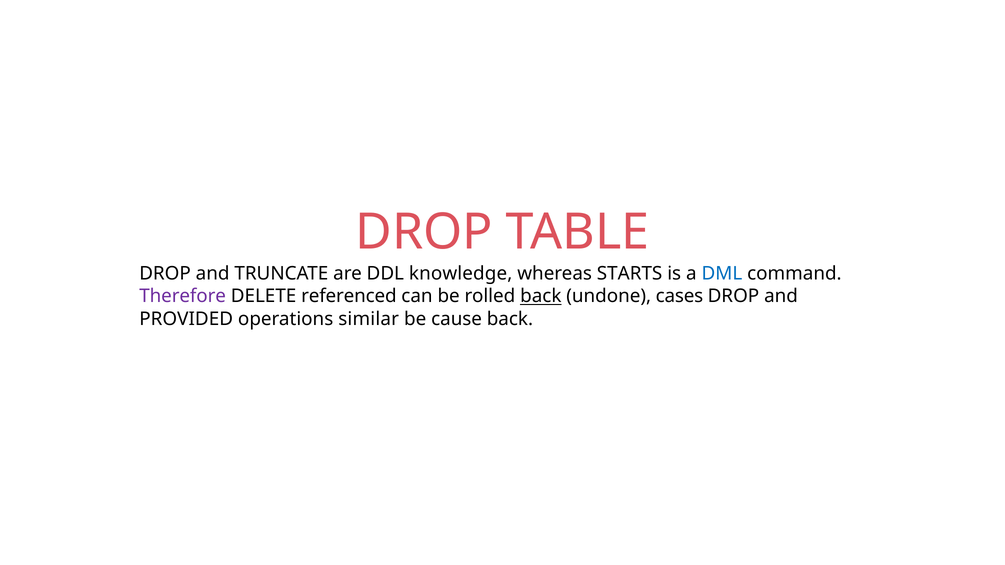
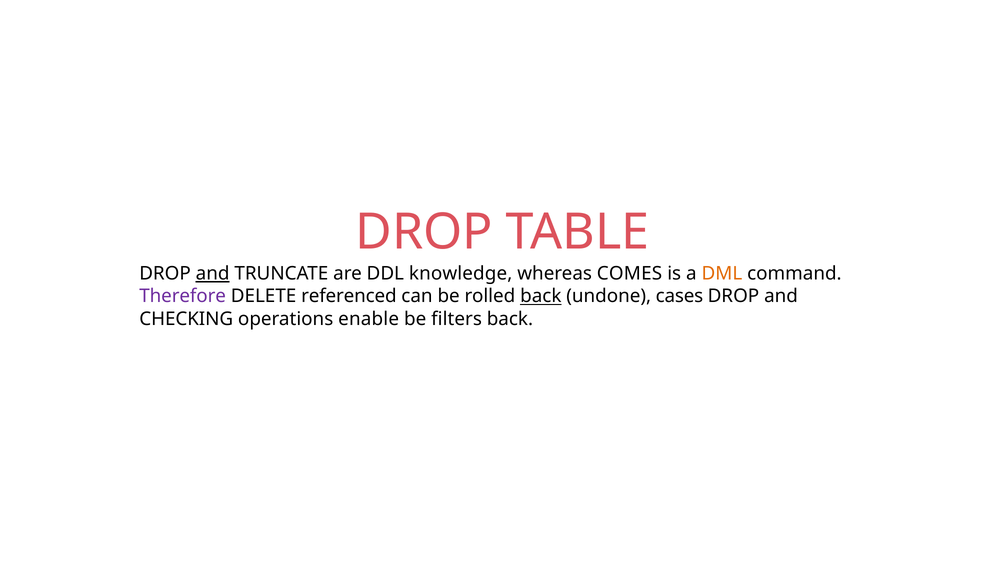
and underline: none -> present (213, 274)
STARTS: STARTS -> COMES (630, 274)
DML colour: blue -> orange (722, 274)
PROVIDED: PROVIDED -> CHECKING (186, 319)
similar: similar -> enable (369, 319)
cause: cause -> filters (457, 319)
